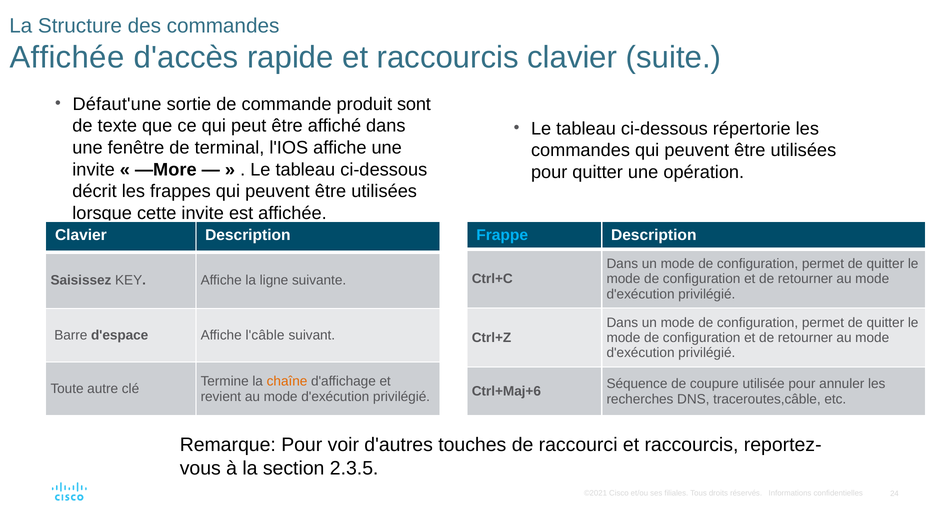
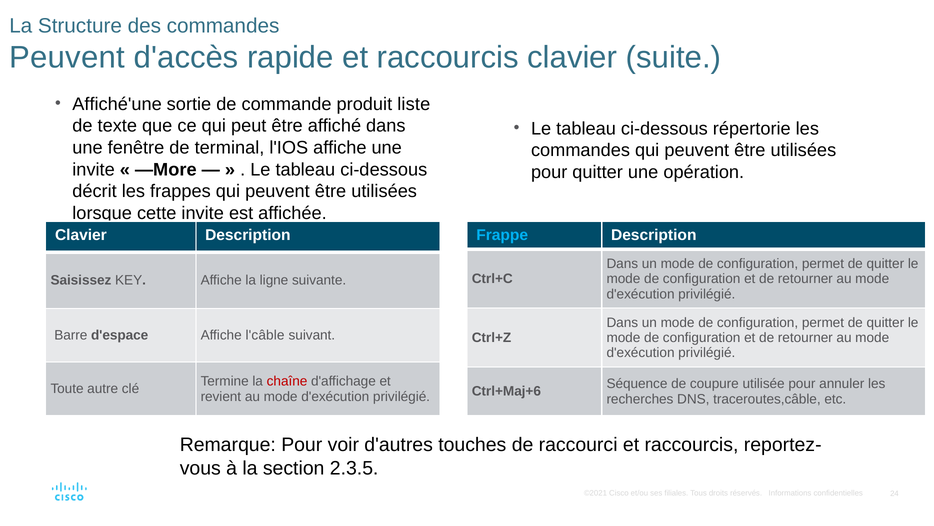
Affichée: Affichée -> Peuvent (67, 58)
Défaut'une: Défaut'une -> Affiché'une (117, 104)
sont: sont -> liste (414, 104)
chaîne colour: orange -> red (287, 381)
